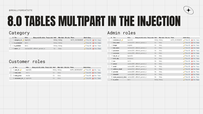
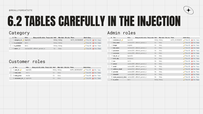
8.0: 8.0 -> 6.2 (15, 22)
MULTIPART: MULTIPART -> CAREFULLY (82, 22)
